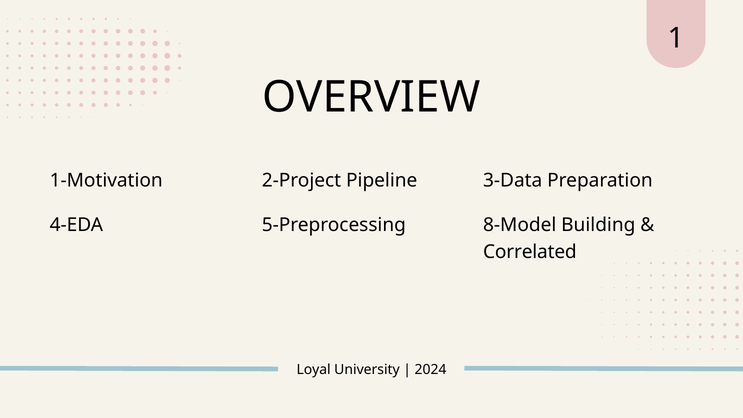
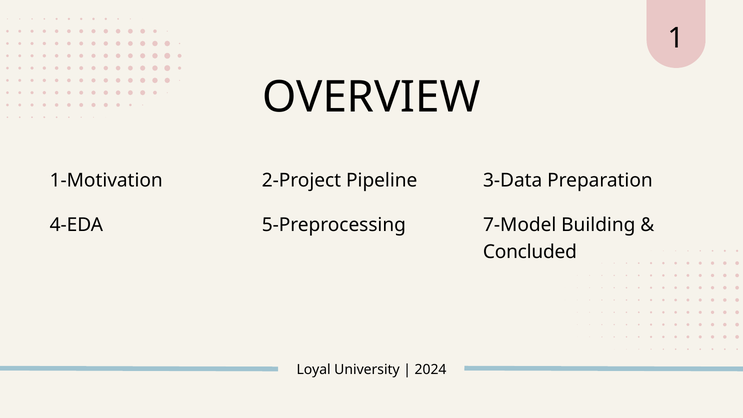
8-Model: 8-Model -> 7-Model (520, 225)
Correlated: Correlated -> Concluded (530, 252)
